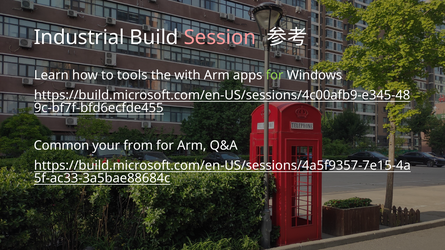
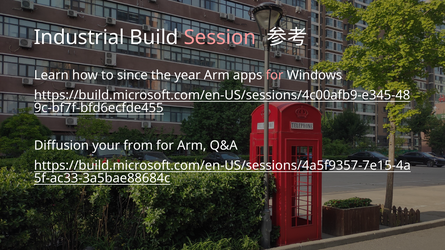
tools: tools -> since (132, 75)
with: with -> year (187, 75)
for colour: light green -> pink (275, 75)
Common: Common -> Diffusion (61, 146)
